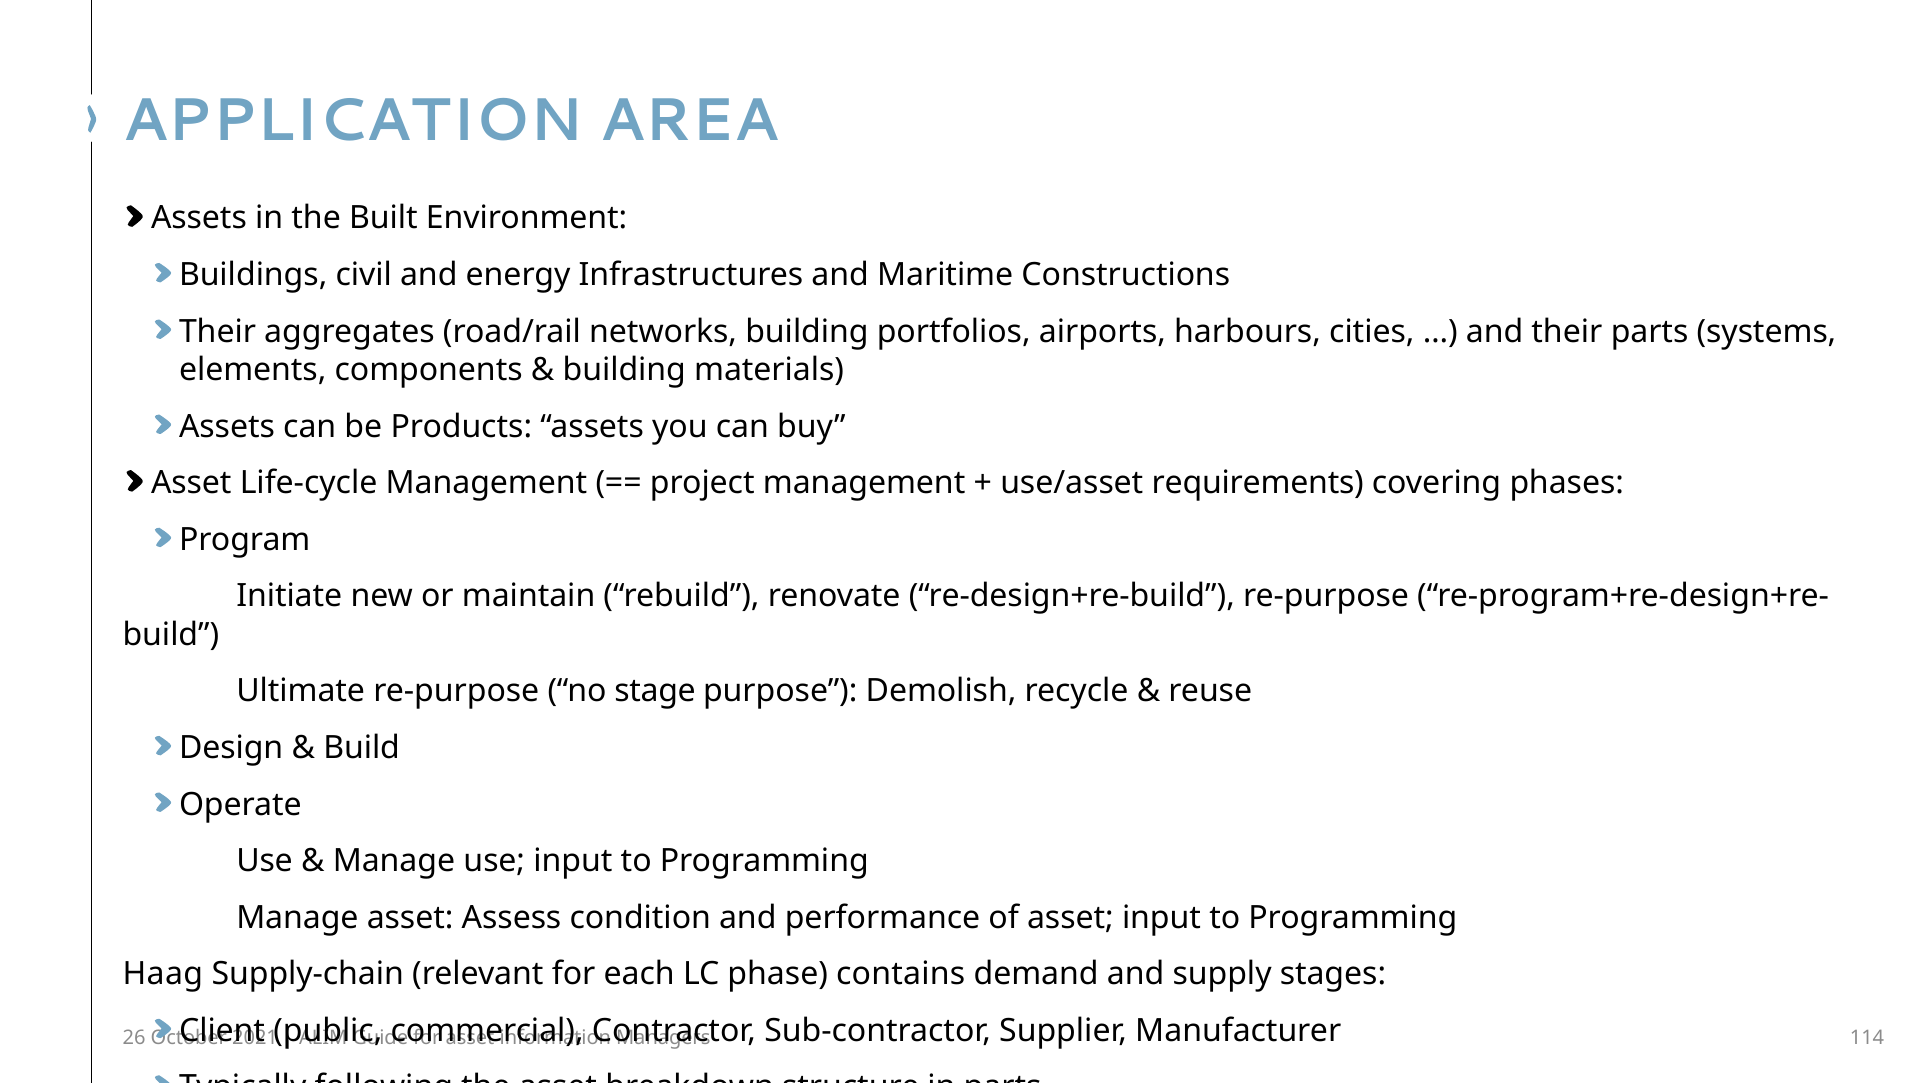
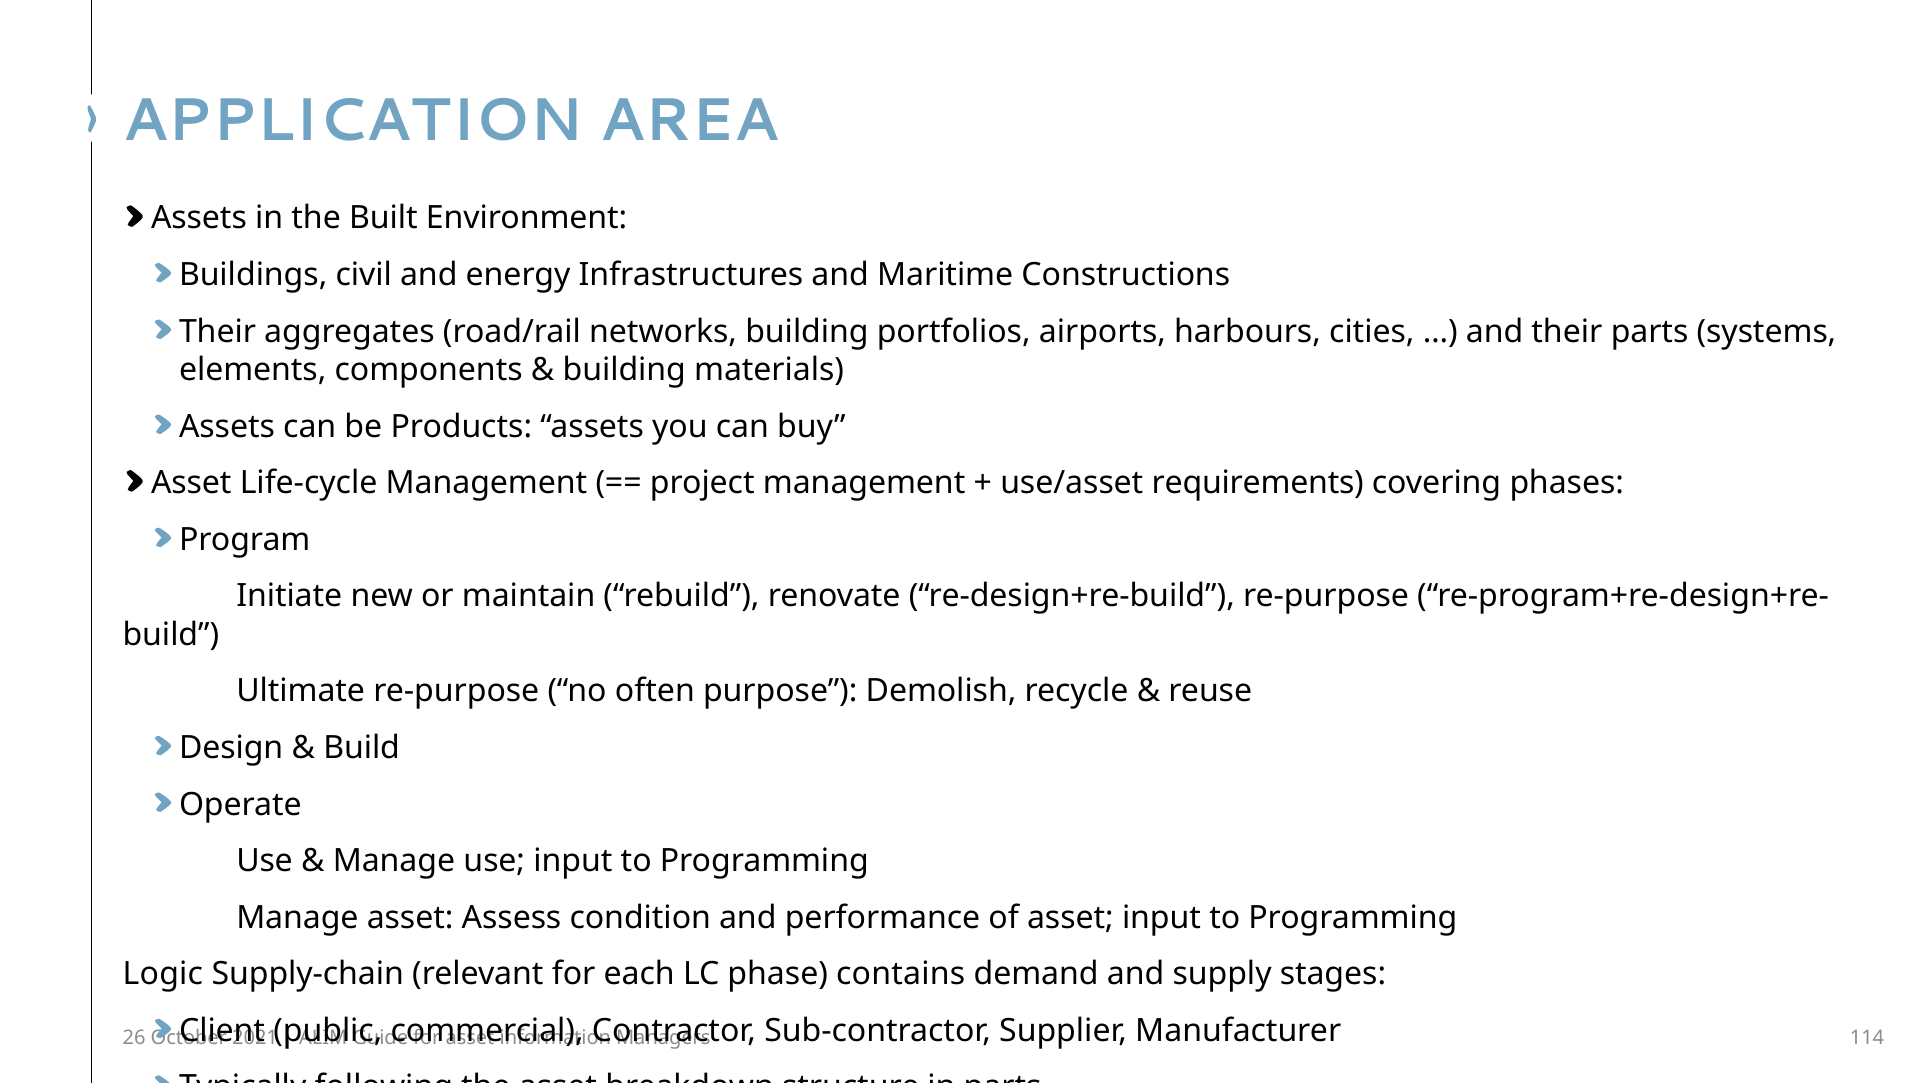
stage: stage -> often (655, 691)
Haag: Haag -> Logic (163, 974)
